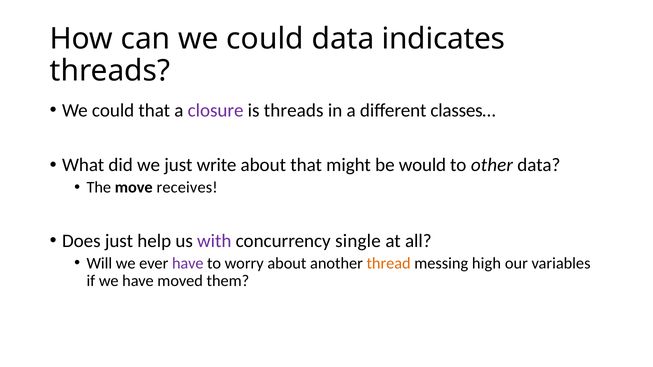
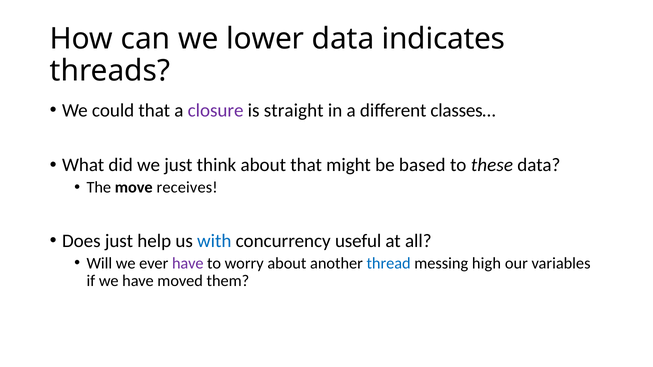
can we could: could -> lower (265, 39)
is threads: threads -> straight (294, 110)
write: write -> think (216, 165)
would: would -> based (422, 165)
other: other -> these (492, 165)
with colour: purple -> blue (214, 241)
single: single -> useful (358, 241)
thread colour: orange -> blue (389, 263)
